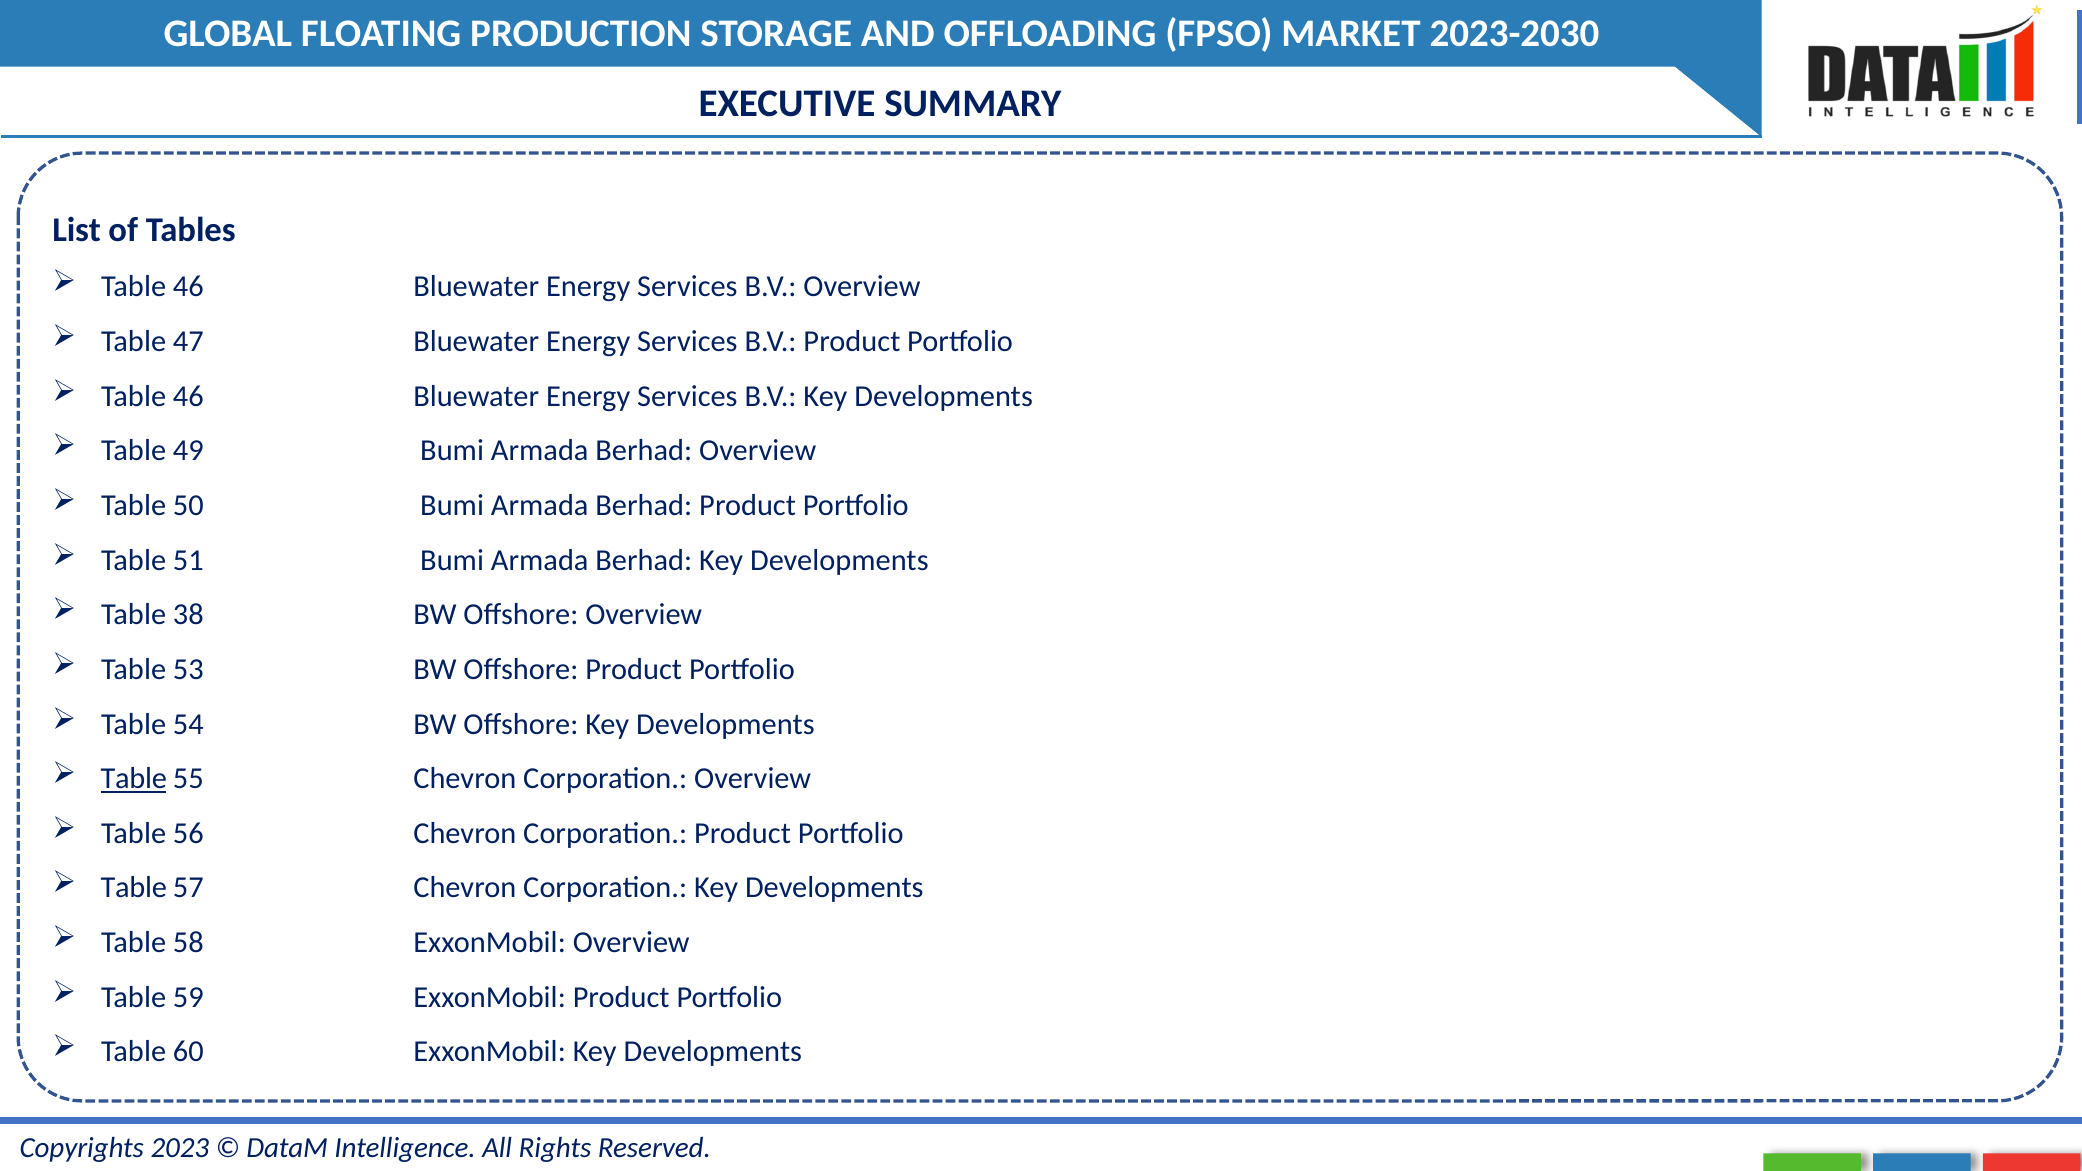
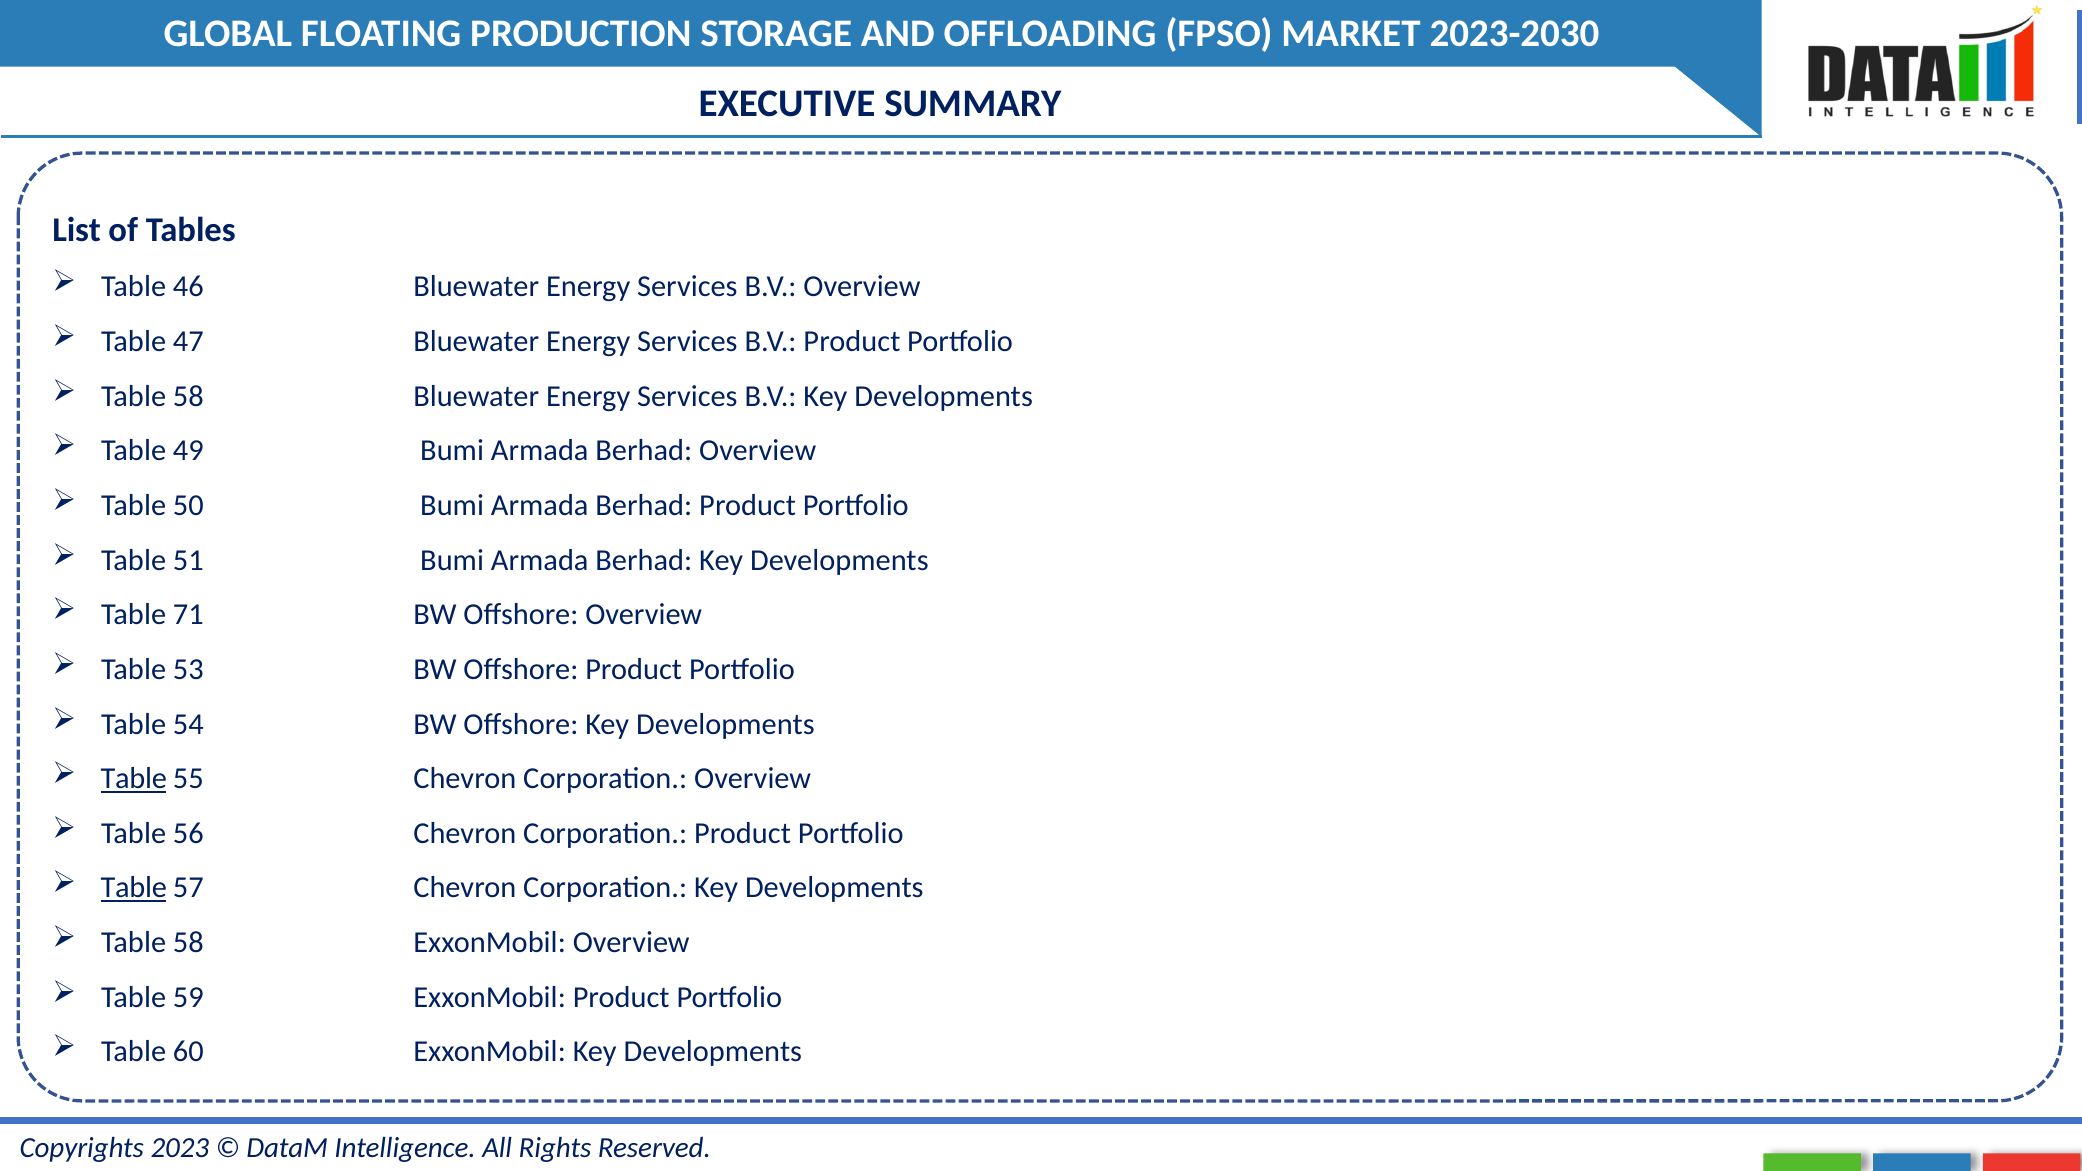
46: 46 -> 58 (188, 396)
38: 38 -> 71 (188, 615)
Table underline: none -> present (134, 888)
